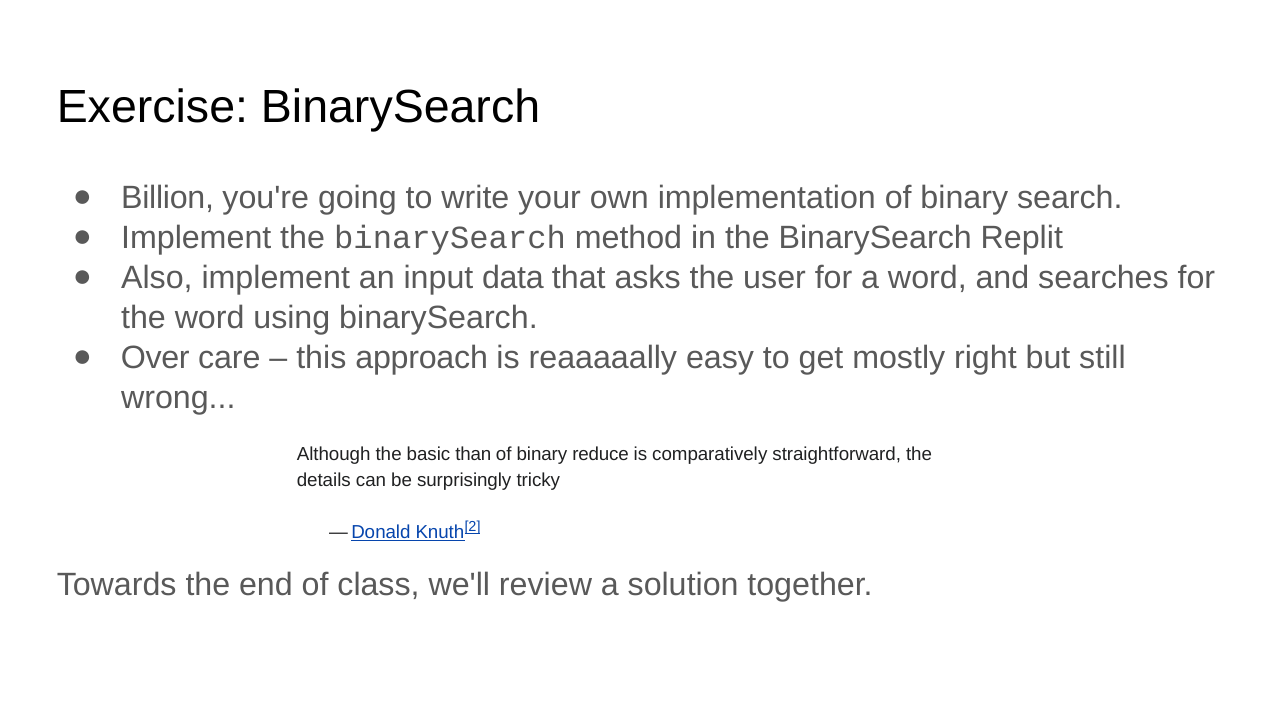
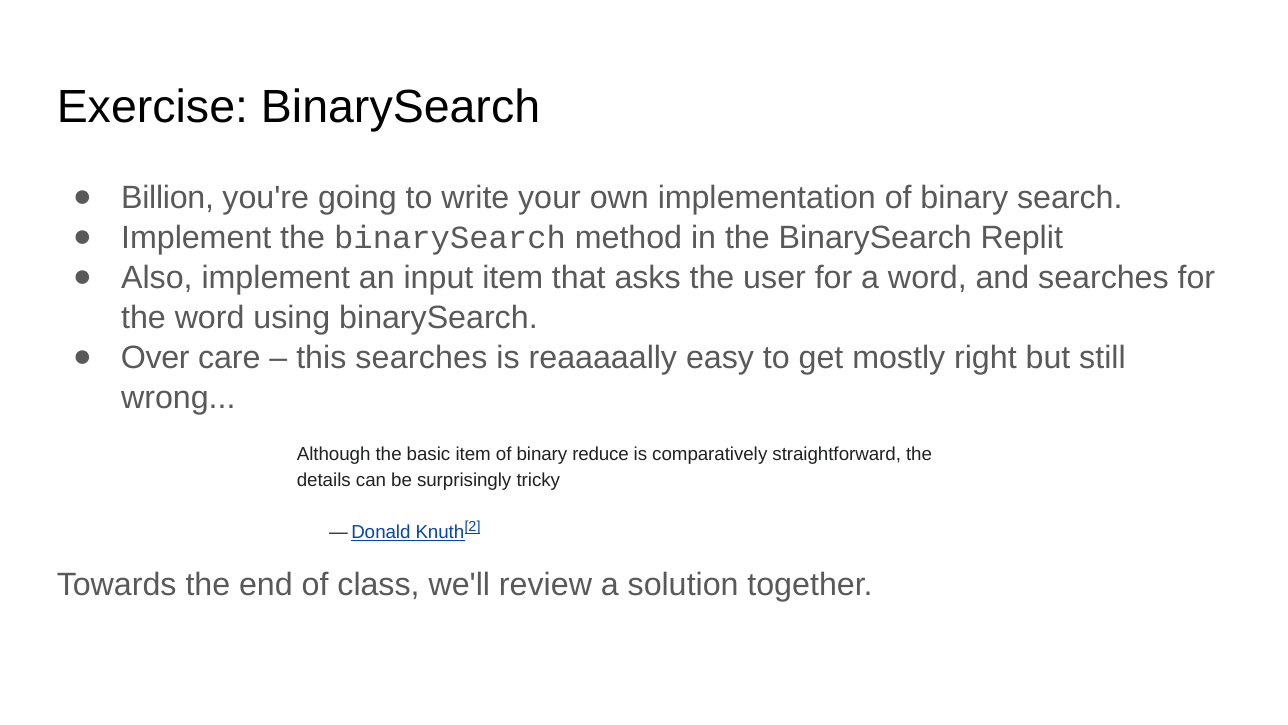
input data: data -> item (513, 278)
this approach: approach -> searches (421, 358)
basic than: than -> item (473, 454)
